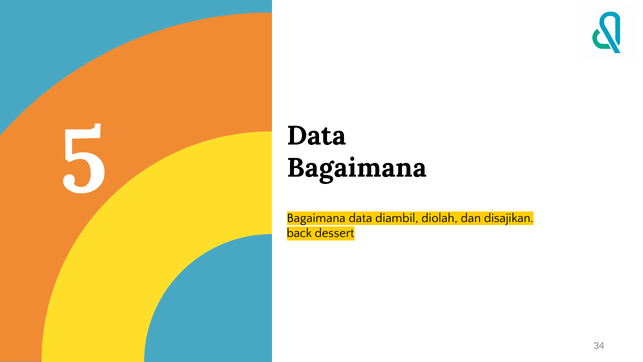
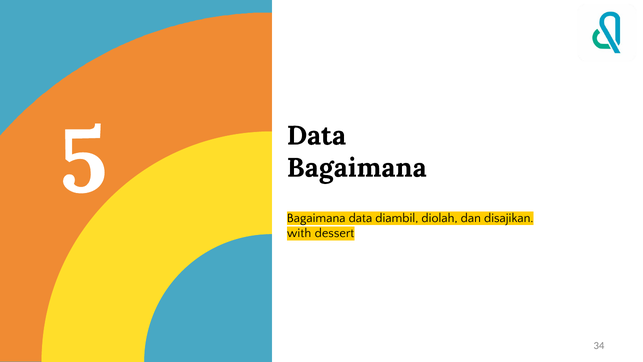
back: back -> with (299, 233)
